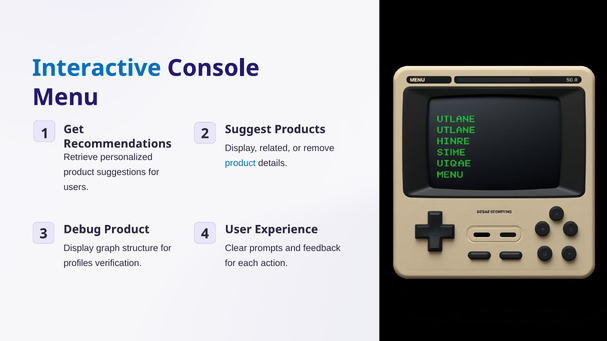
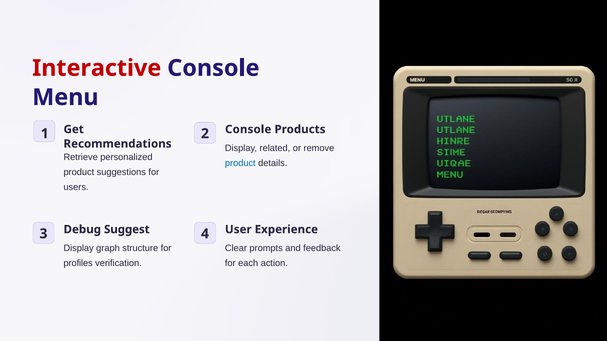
Interactive colour: blue -> red (97, 68)
2 Suggest: Suggest -> Console (248, 130)
Debug Product: Product -> Suggest (127, 230)
